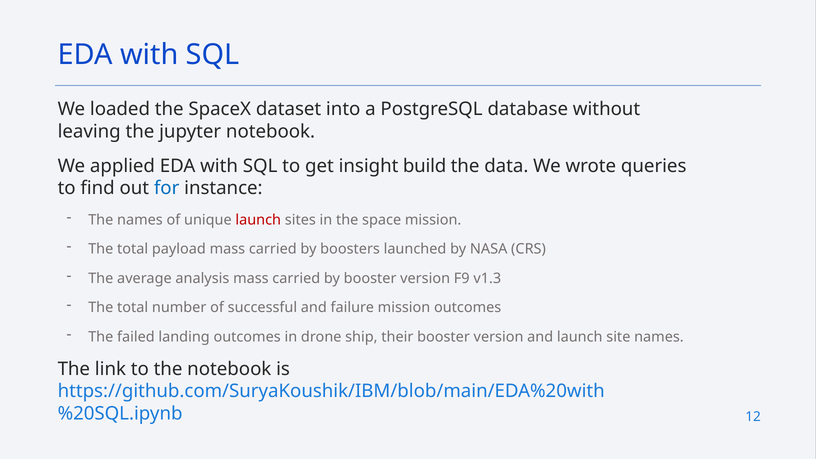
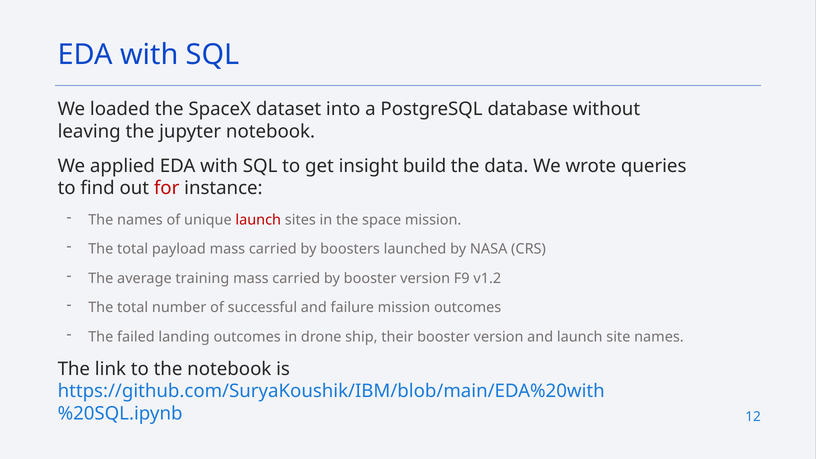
for colour: blue -> red (167, 188)
analysis: analysis -> training (202, 278)
v1.3: v1.3 -> v1.2 (487, 278)
